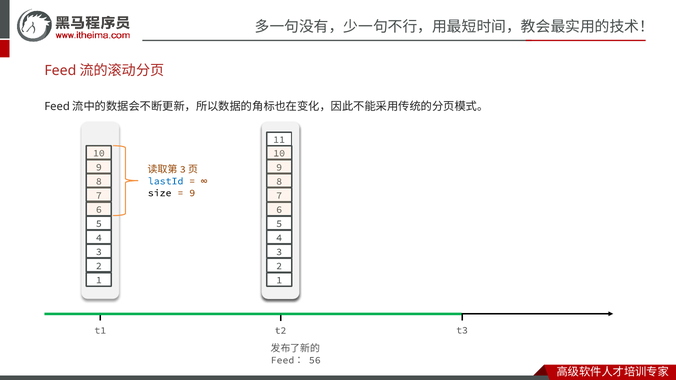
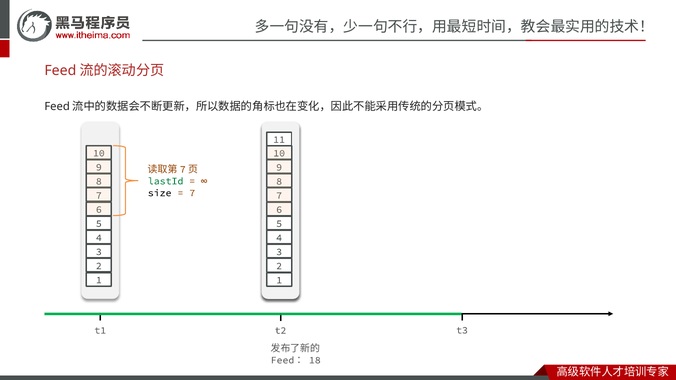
3: 3 -> 7 (183, 169)
lastId colour: blue -> green (166, 181)
9: 9 -> 7 (192, 193)
56: 56 -> 18 (315, 360)
